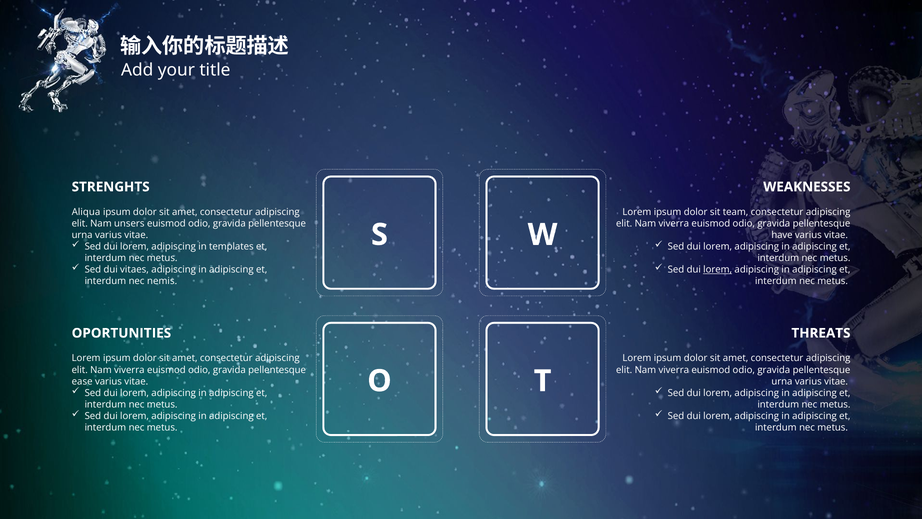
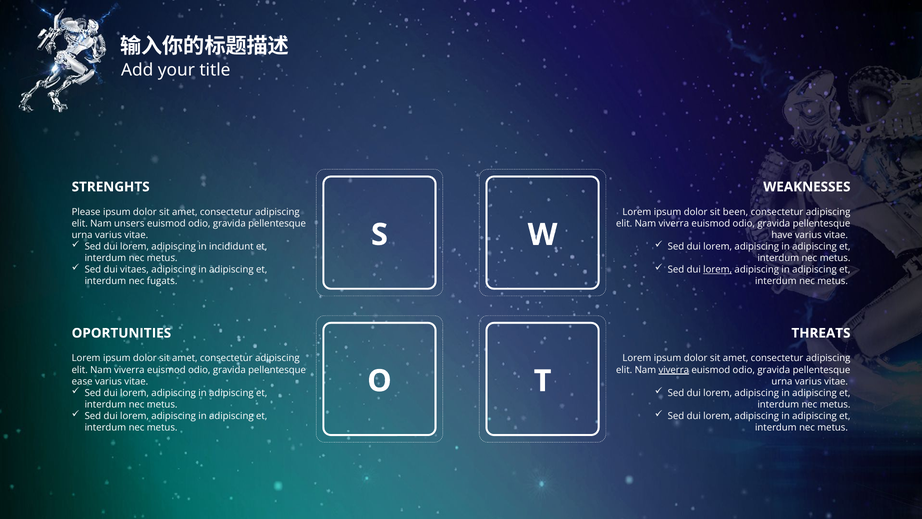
Aliqua: Aliqua -> Please (86, 212)
team: team -> been (736, 212)
templates: templates -> incididunt (231, 247)
nemis: nemis -> fugats (162, 281)
viverra underline: none -> present (674, 370)
